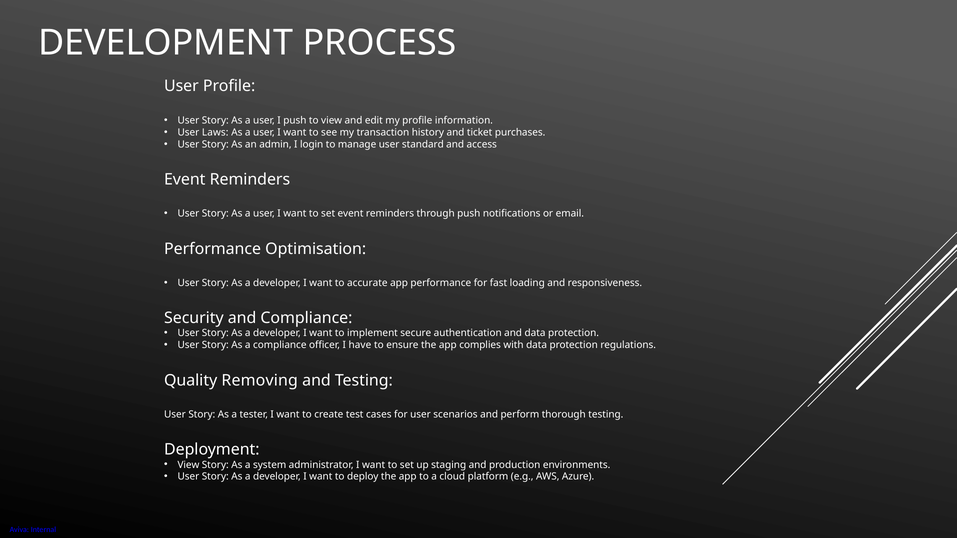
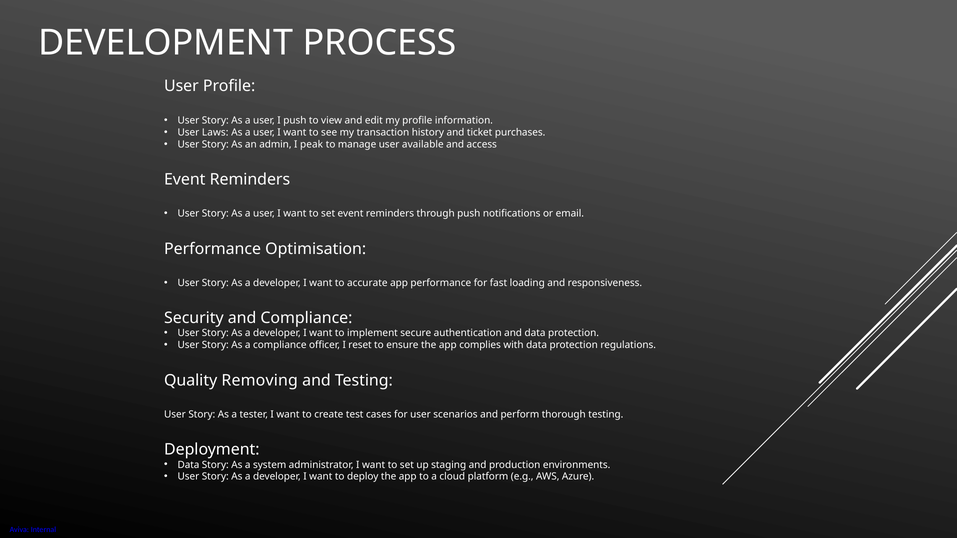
login: login -> peak (312, 144)
standard: standard -> available (423, 144)
have: have -> reset (360, 345)
View: View -> Data (188, 465)
